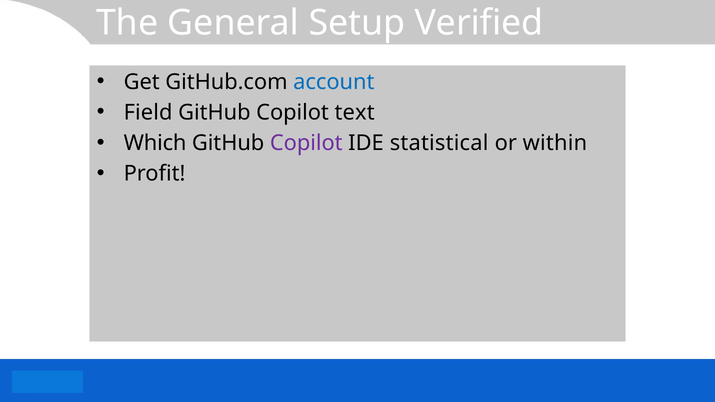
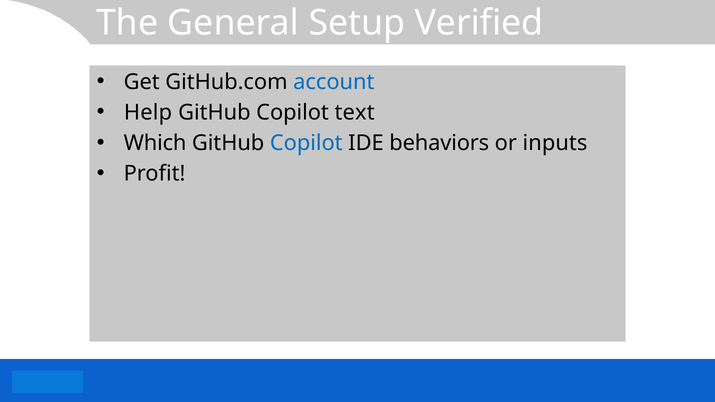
Field: Field -> Help (148, 112)
Copilot colour: purple -> blue (306, 143)
statistical: statistical -> behaviors (439, 143)
within: within -> inputs (555, 143)
